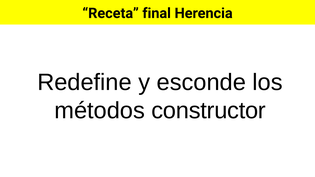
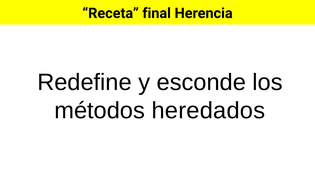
constructor: constructor -> heredados (208, 111)
